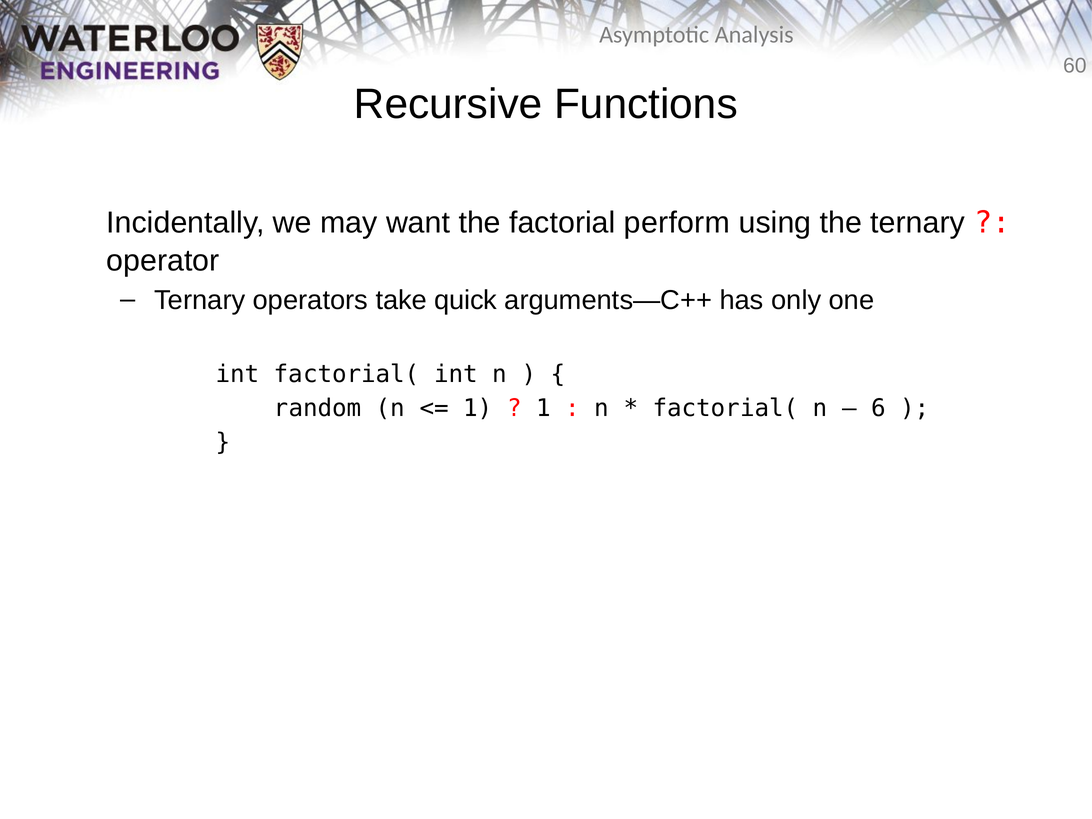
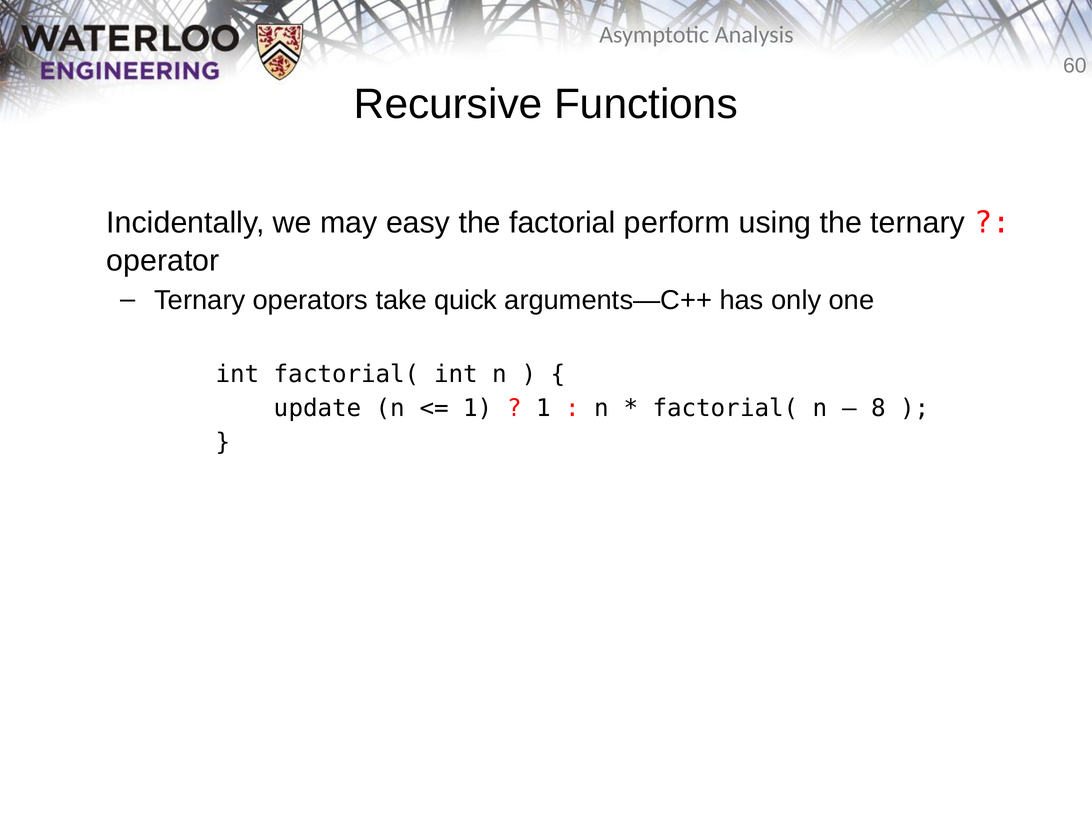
want: want -> easy (418, 223)
random: random -> update (318, 408)
6: 6 -> 8 (879, 408)
